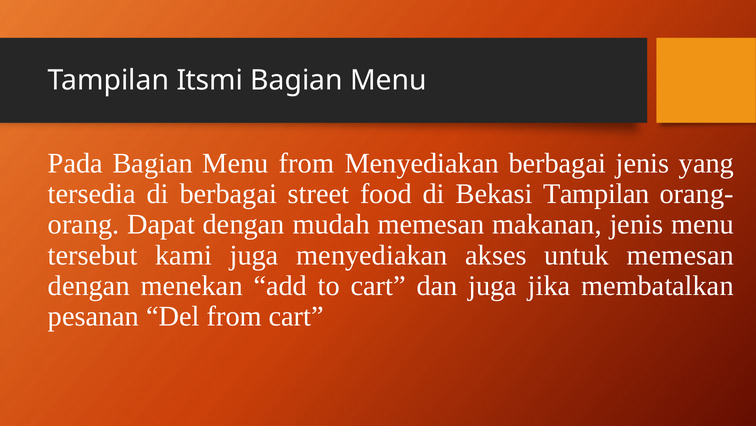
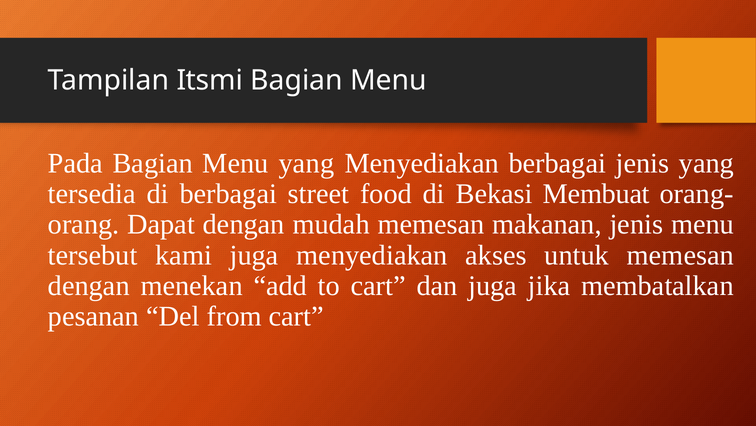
Menu from: from -> yang (306, 163)
Bekasi Tampilan: Tampilan -> Membuat (596, 193)
